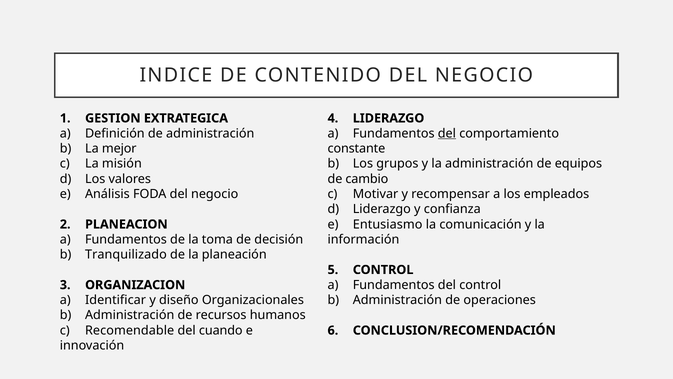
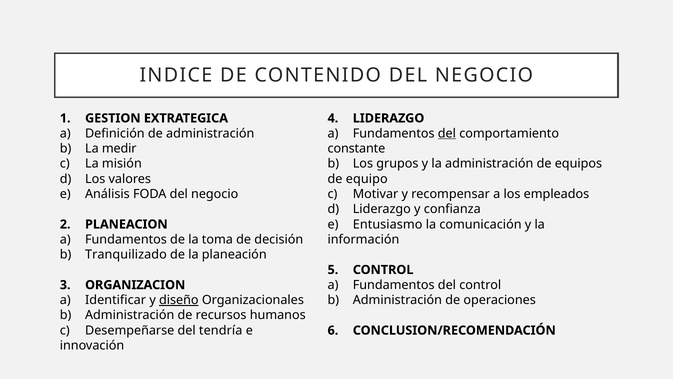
mejor: mejor -> medir (119, 148)
cambio: cambio -> equipo (367, 179)
diseño underline: none -> present (179, 300)
Recomendable: Recomendable -> Desempeñarse (130, 330)
cuando: cuando -> tendría (221, 330)
